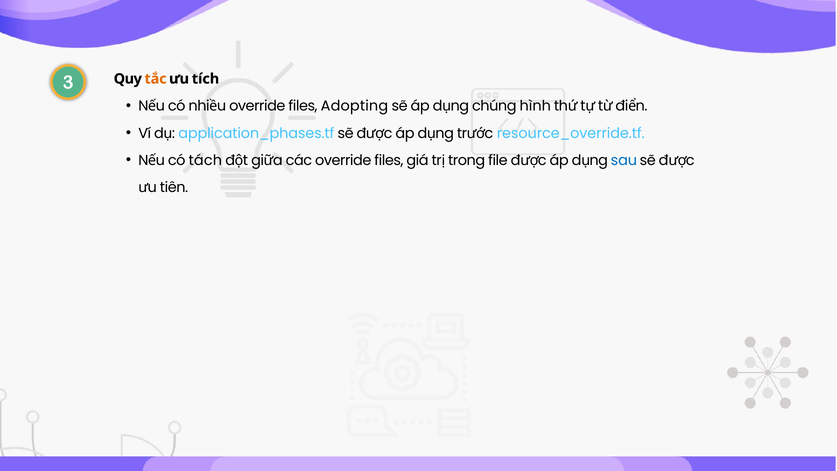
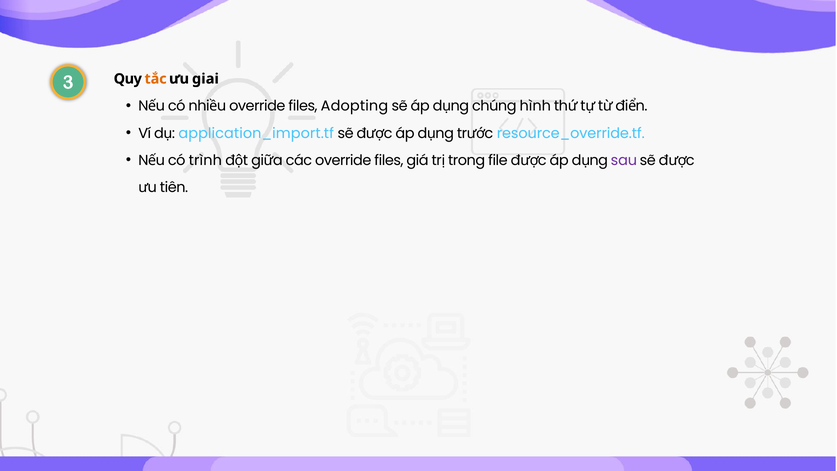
tích: tích -> giai (205, 79)
application_phases.tf: application_phases.tf -> application_import.tf (256, 133)
tách: tách -> trình (205, 160)
sau colour: blue -> purple (624, 160)
